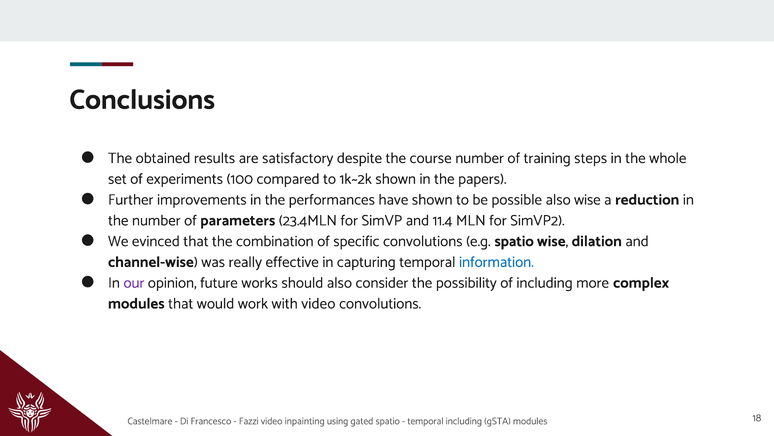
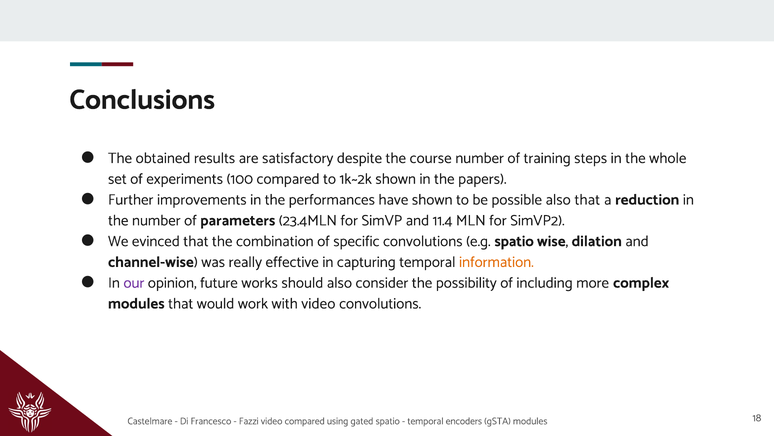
also wise: wise -> that (587, 199)
information colour: blue -> orange (496, 262)
video inpainting: inpainting -> compared (305, 420)
temporal including: including -> encoders (464, 420)
